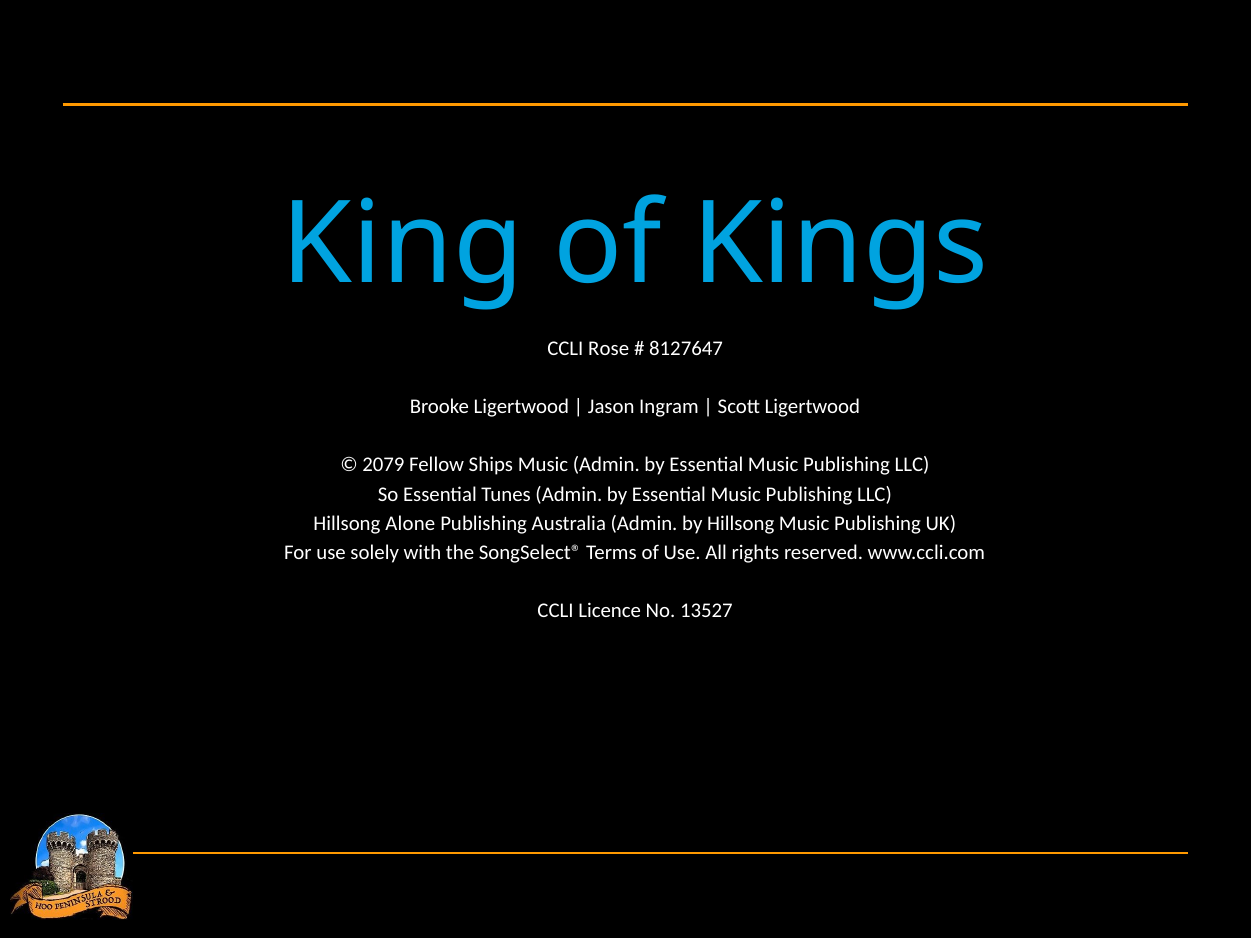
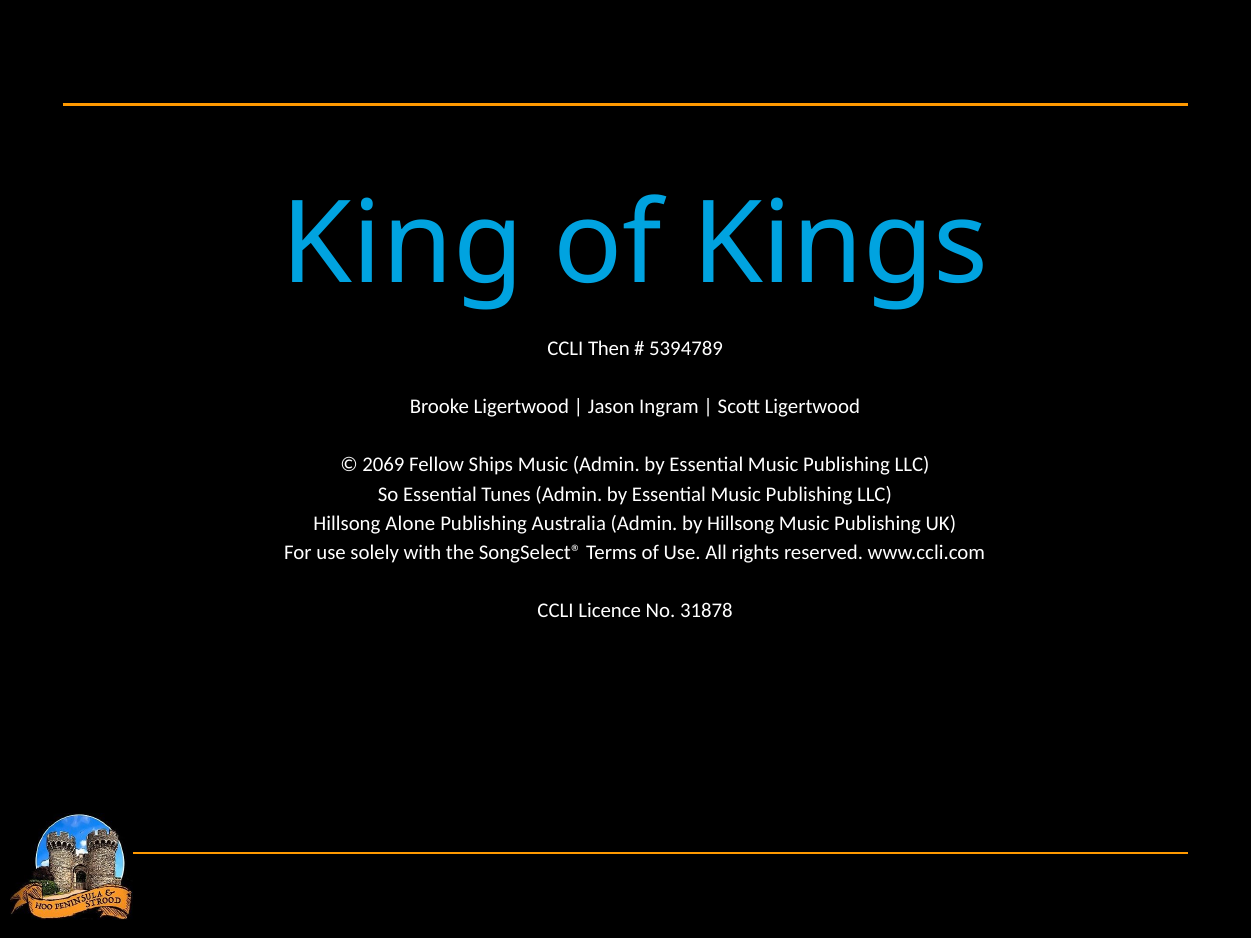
Rose: Rose -> Then (609, 348)
8127647: 8127647 -> 5394789 (686, 348)
2079: 2079 -> 2069 (383, 465)
13527: 13527 -> 31878 (706, 611)
